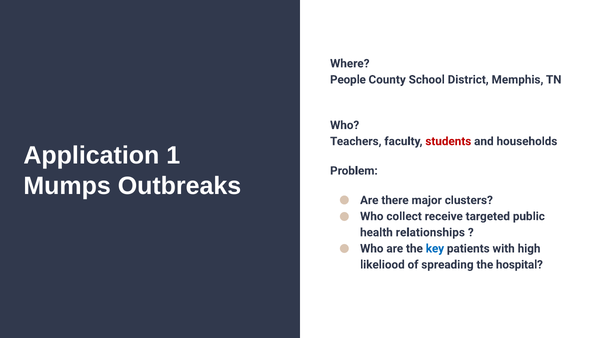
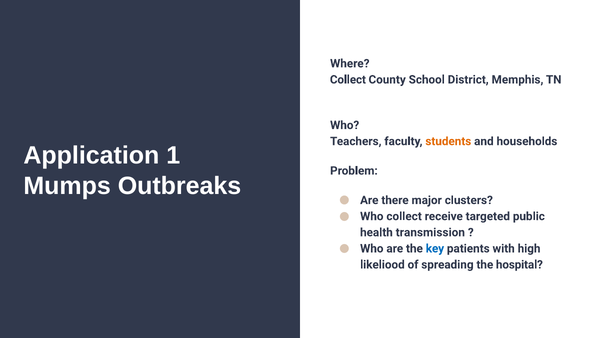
People: People -> Collect (348, 80)
students colour: red -> orange (448, 141)
relationships: relationships -> transmission (430, 232)
